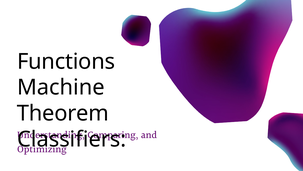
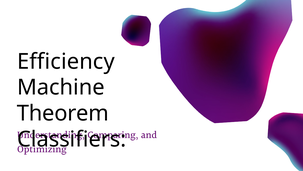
Functions: Functions -> Efficiency (66, 61)
